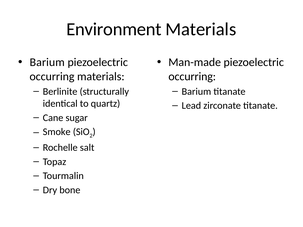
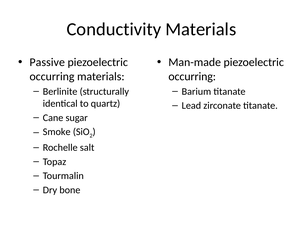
Environment: Environment -> Conductivity (114, 29)
Barium: Barium -> Passive (47, 62)
